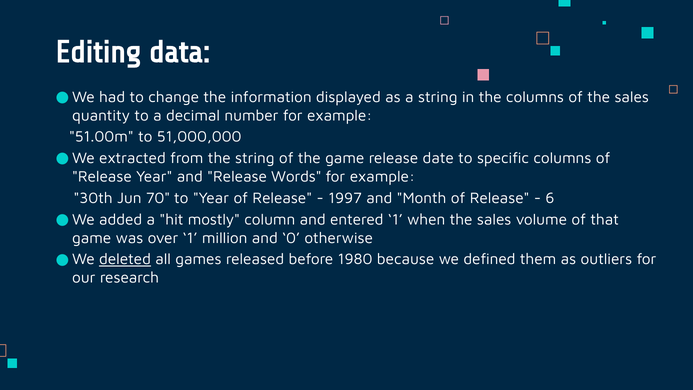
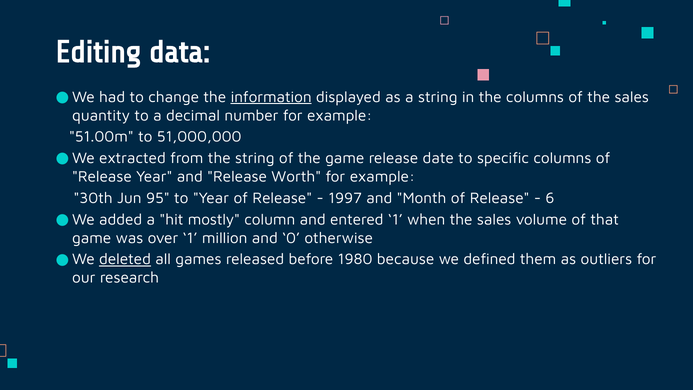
information underline: none -> present (271, 97)
Words: Words -> Worth (296, 177)
70: 70 -> 95 (158, 198)
